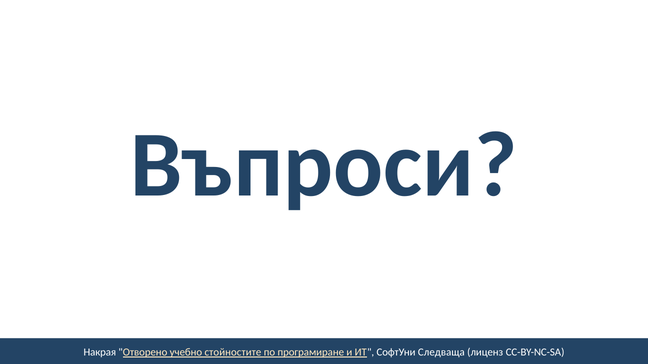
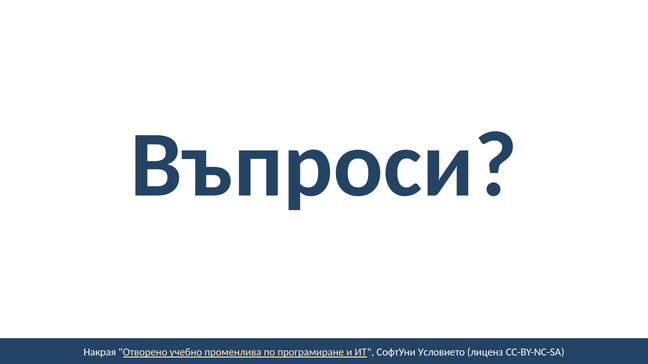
стойностите: стойностите -> променлива (233, 353)
Следваща: Следваща -> Условието (441, 353)
